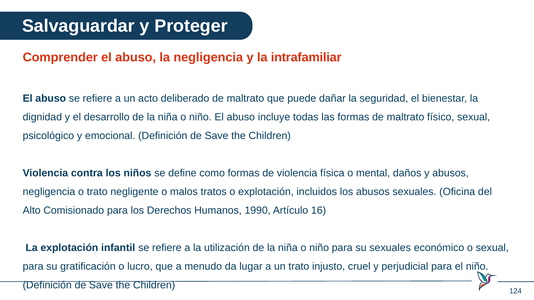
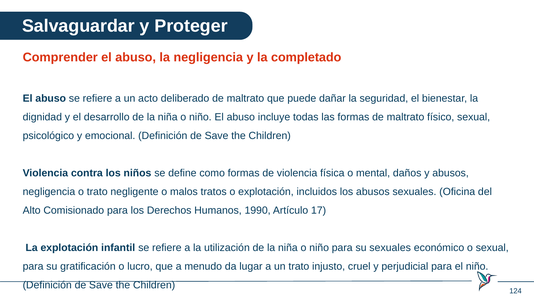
intrafamiliar: intrafamiliar -> completado (306, 57)
16: 16 -> 17 (319, 211)
